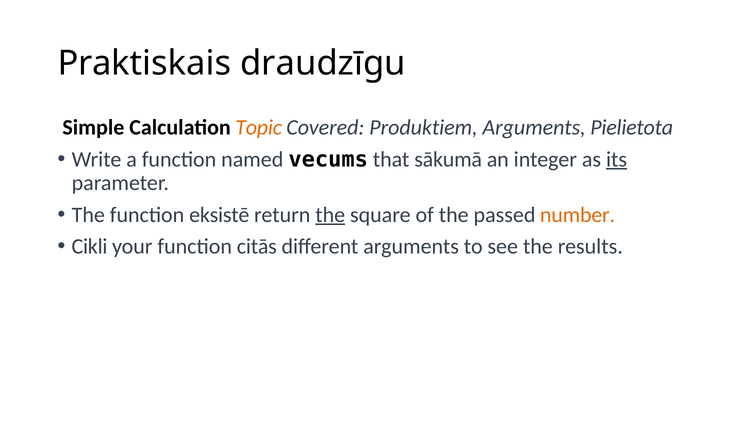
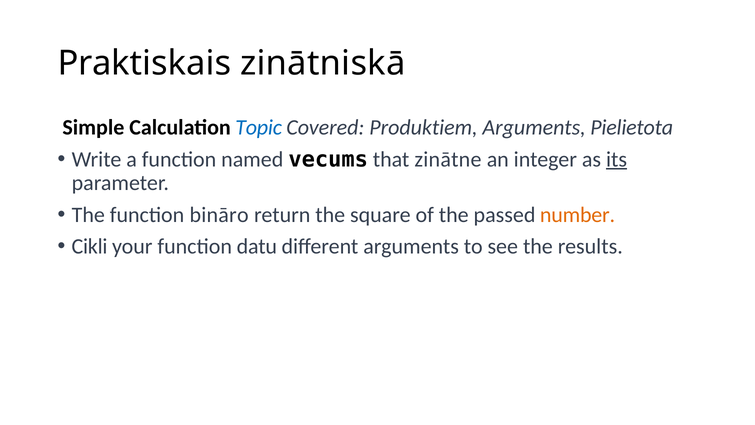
draudzīgu: draudzīgu -> zinātniskā (323, 63)
Topic colour: orange -> blue (259, 128)
sākumā: sākumā -> zinātne (448, 159)
eksistē: eksistē -> bināro (219, 215)
the underline: present -> none (330, 215)
citās: citās -> datu (257, 246)
